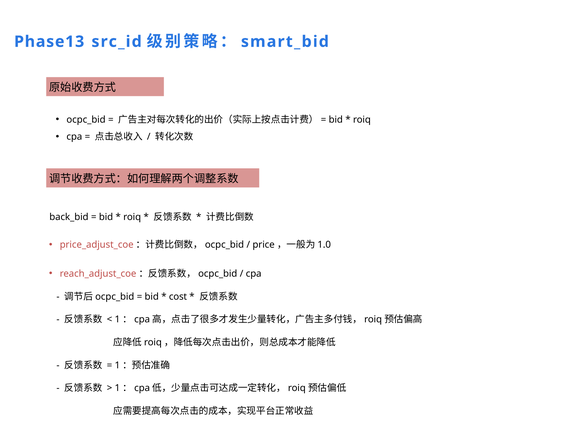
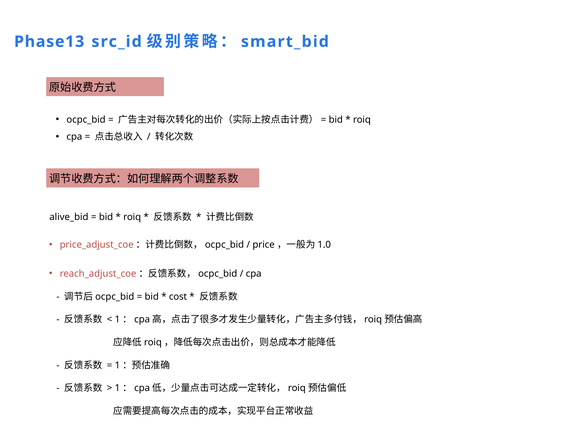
back_bid: back_bid -> alive_bid (69, 217)
